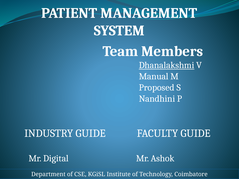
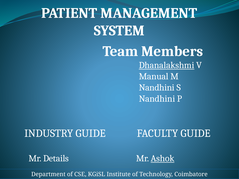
Proposed: Proposed -> Nandhini (157, 88)
Digital: Digital -> Details (56, 159)
Ashok underline: none -> present (163, 159)
